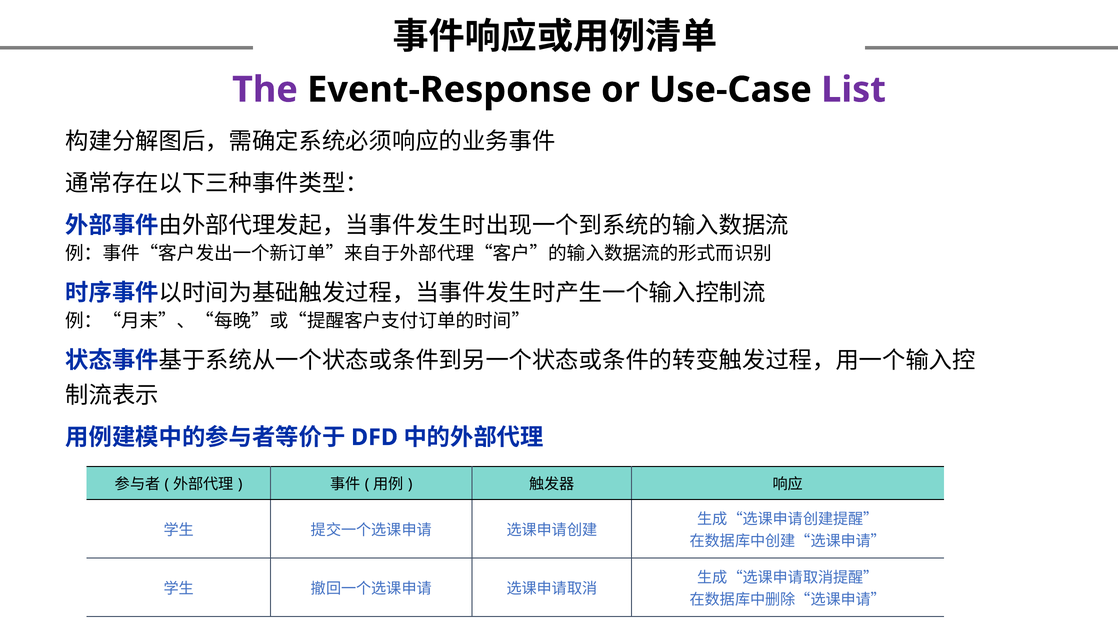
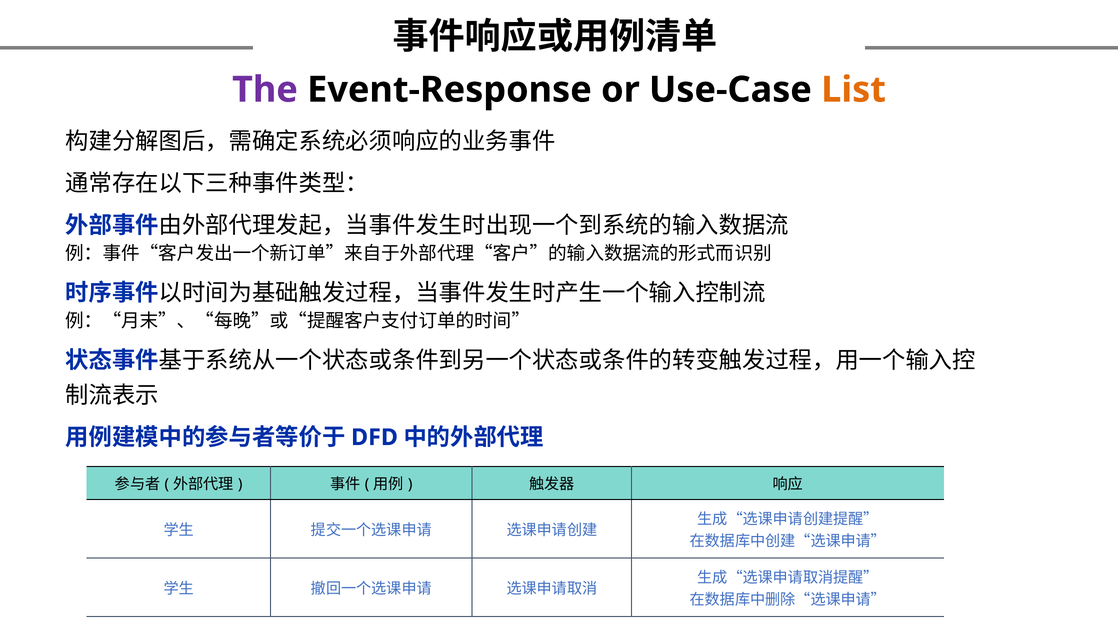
List colour: purple -> orange (854, 90)
